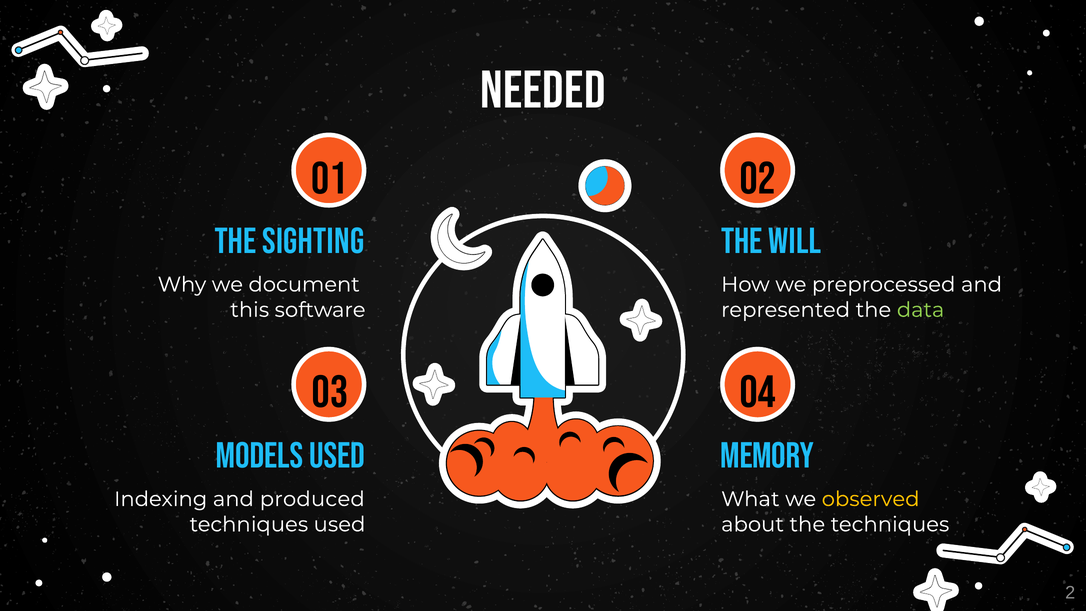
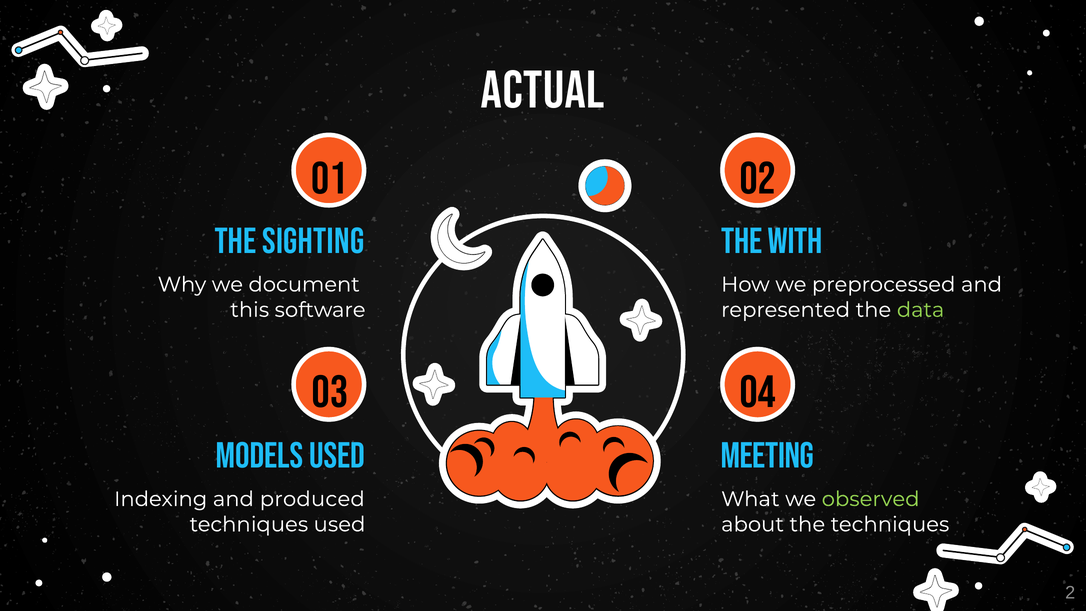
Needed: Needed -> Actual (543, 91)
will: will -> with (795, 241)
memory: memory -> meeting (767, 456)
observed colour: yellow -> light green (871, 499)
